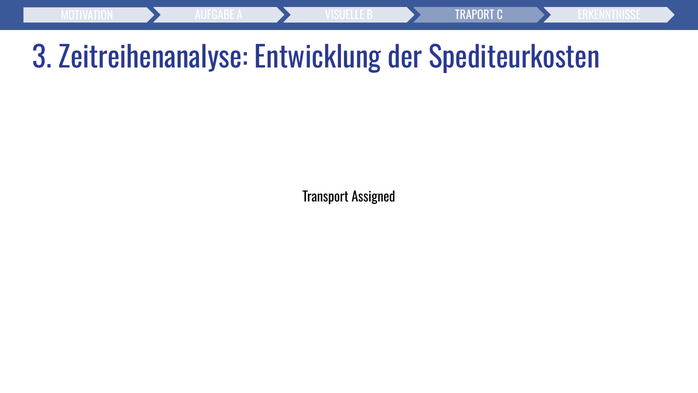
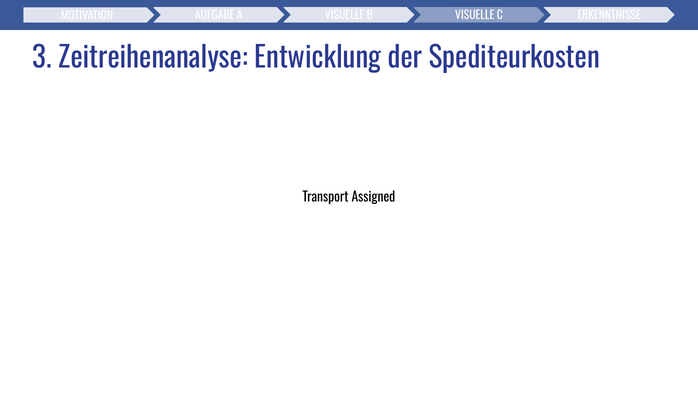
TRAPORT: TRAPORT -> VISUELLE (475, 16)
